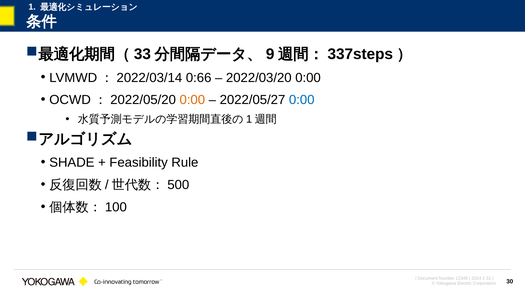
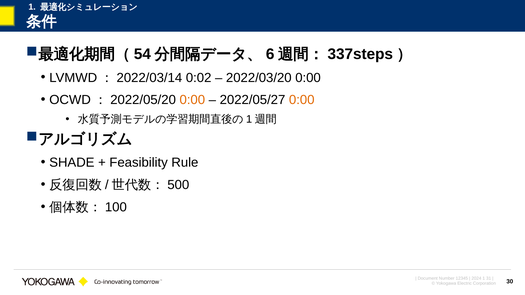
33: 33 -> 54 (142, 54)
9: 9 -> 6 (270, 54)
0:66: 0:66 -> 0:02 (199, 78)
0:00 colour: blue -> orange (302, 100)
